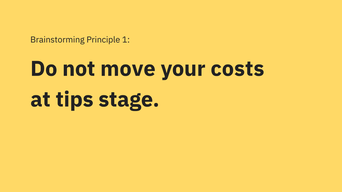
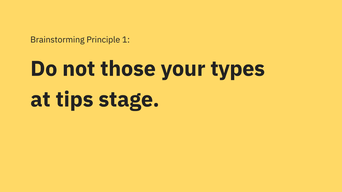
move: move -> those (128, 69)
costs: costs -> types (238, 69)
